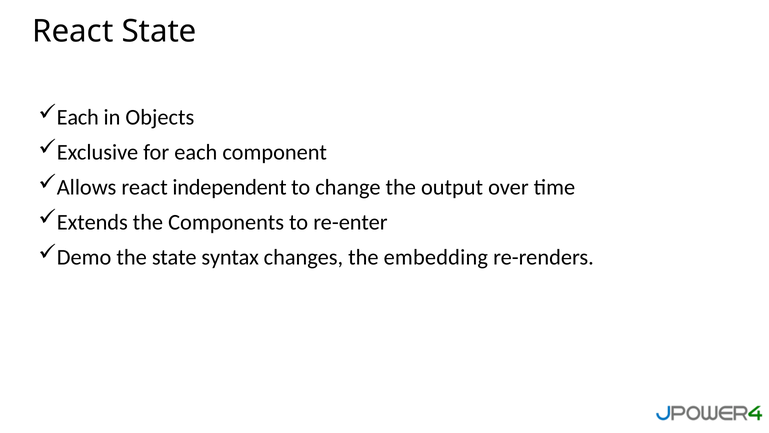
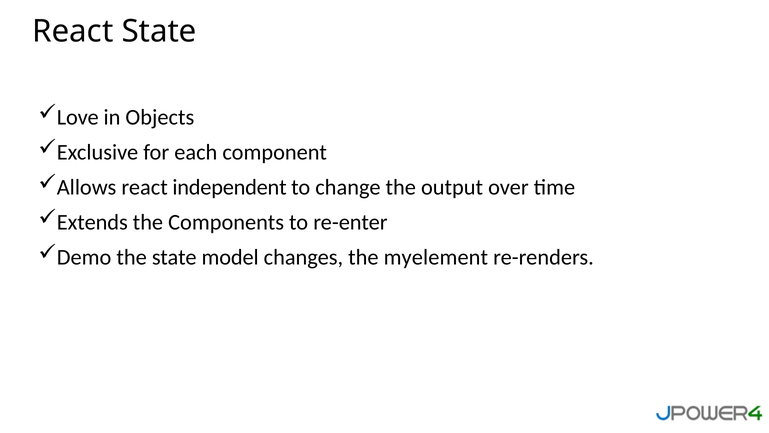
Each: Each -> Love (78, 117)
syntax: syntax -> model (230, 257)
embedding: embedding -> myelement (436, 257)
